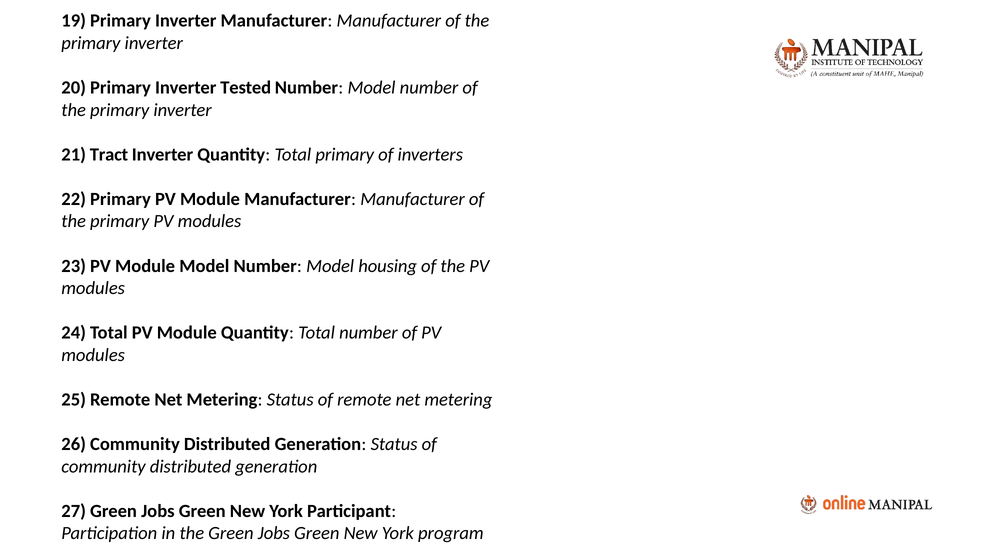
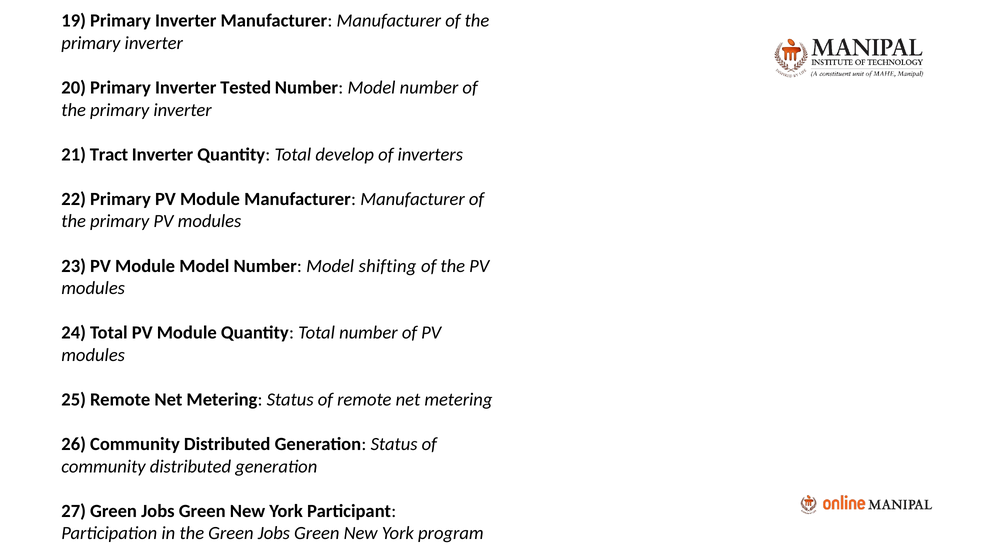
Total primary: primary -> develop (345, 155)
housing: housing -> shifting (388, 266)
